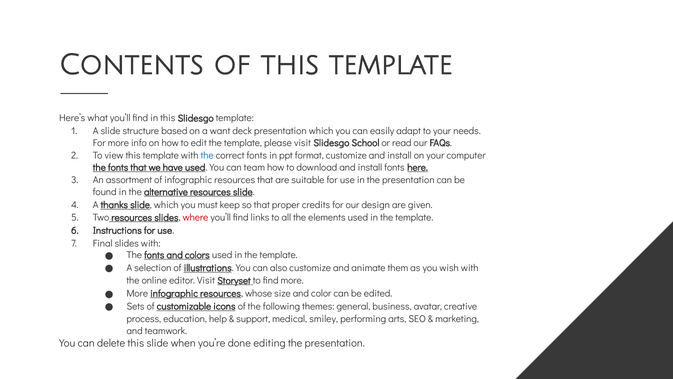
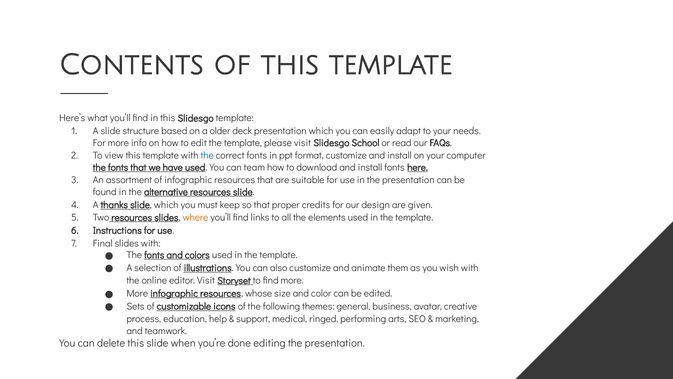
want: want -> older (220, 131)
where colour: red -> orange (196, 217)
smiley: smiley -> ringed (324, 319)
